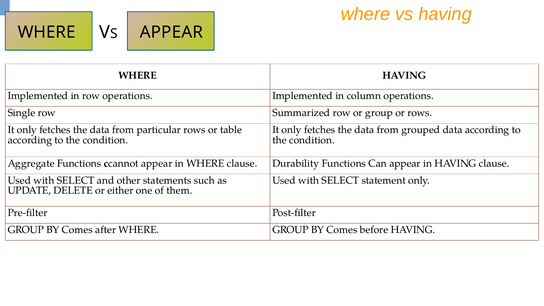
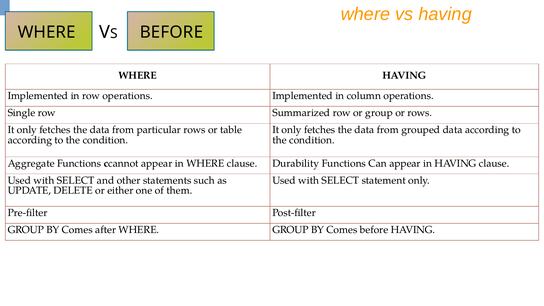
WHERE APPEAR: APPEAR -> BEFORE (171, 32)
